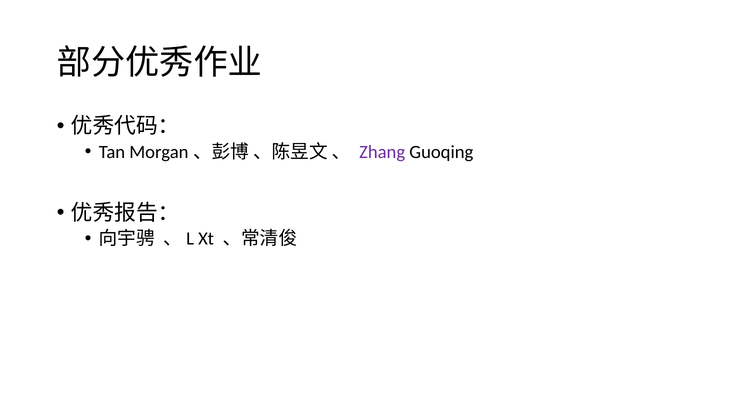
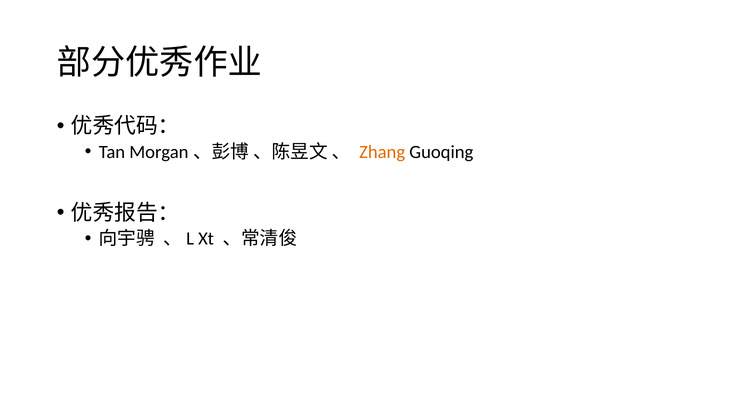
Zhang colour: purple -> orange (382, 152)
